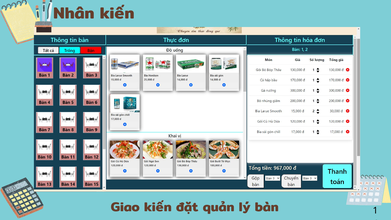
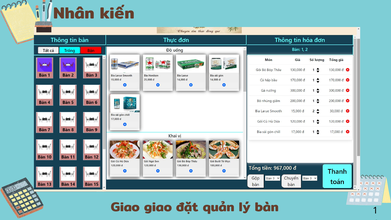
Giao kiến: kiến -> giao (158, 207)
